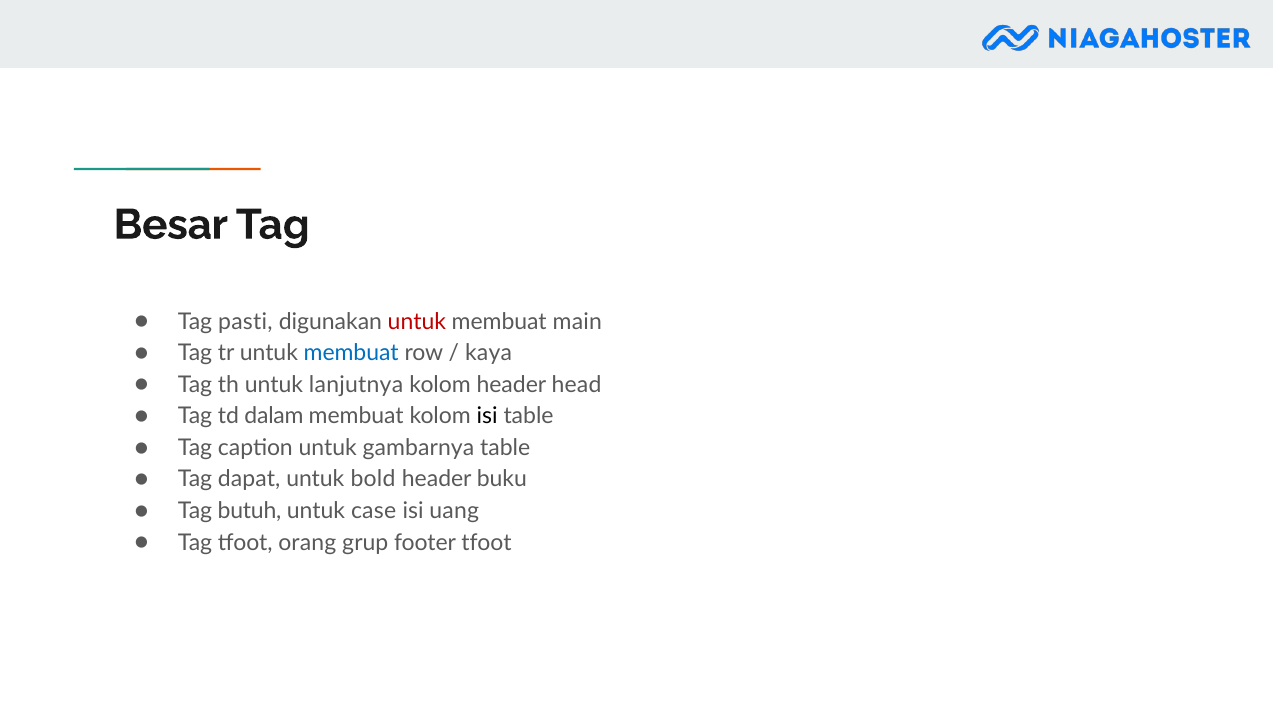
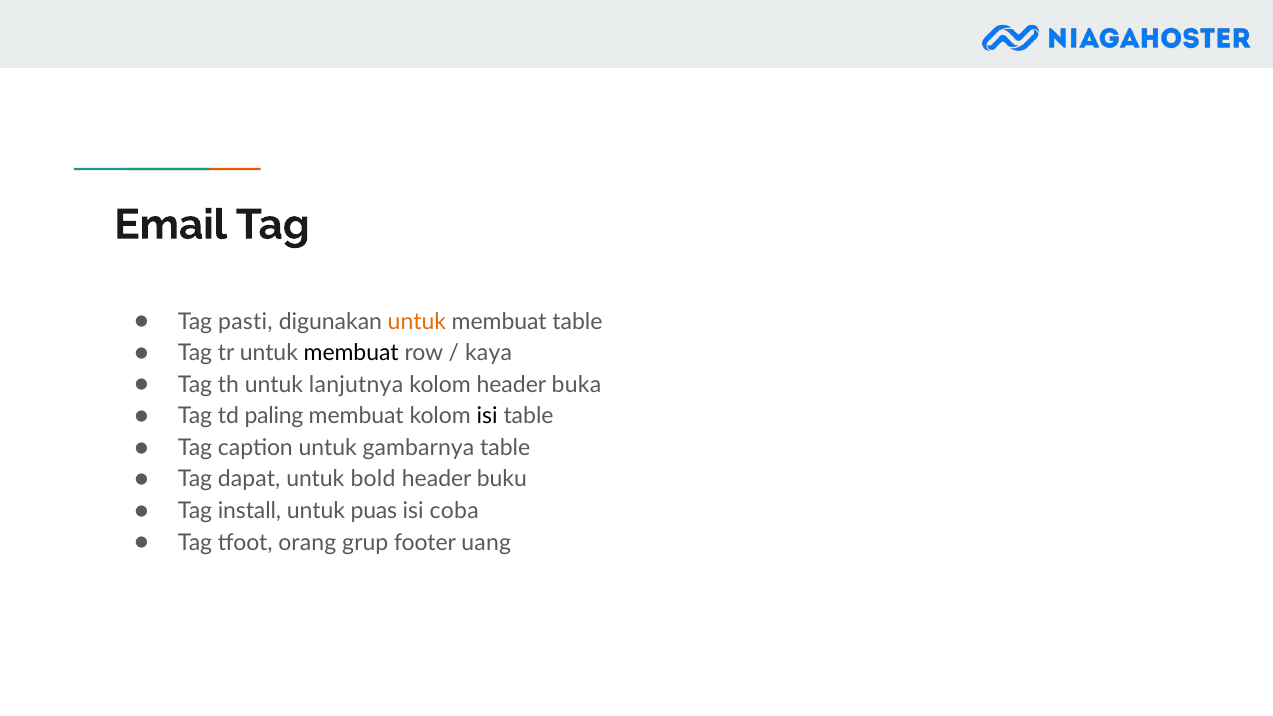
Besar: Besar -> Email (171, 225)
untuk colour: red -> orange (417, 322)
membuat main: main -> table (577, 322)
membuat colour: blue -> black (351, 353)
head: head -> buka (576, 385)
dalam: dalam -> paling (274, 416)
butuh: butuh -> install (249, 511)
case: case -> puas (374, 511)
uang: uang -> coba (454, 511)
footer tfoot: tfoot -> uang (486, 543)
